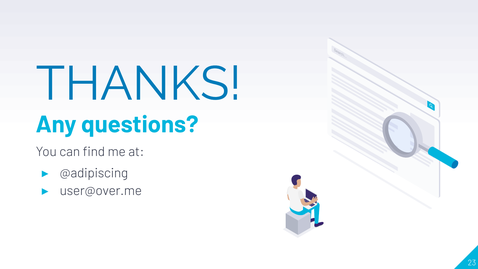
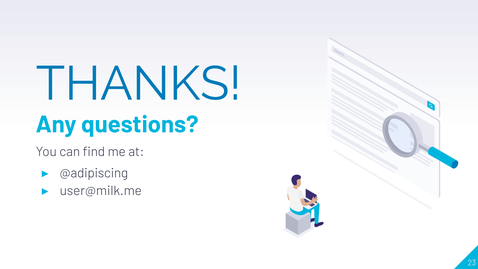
user@over.me: user@over.me -> user@milk.me (101, 191)
